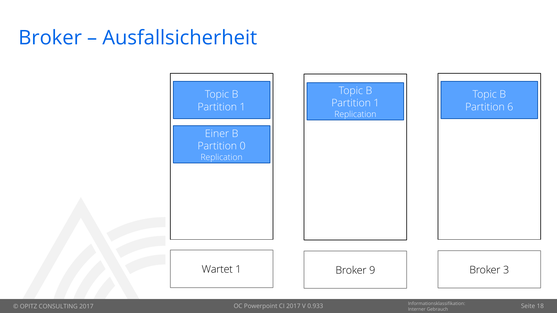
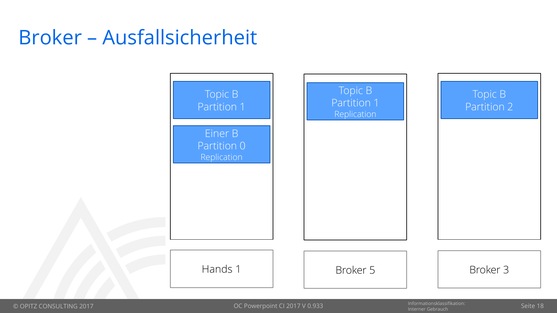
6: 6 -> 2 (510, 107)
Wartet: Wartet -> Hands (217, 270)
9: 9 -> 5 (372, 271)
